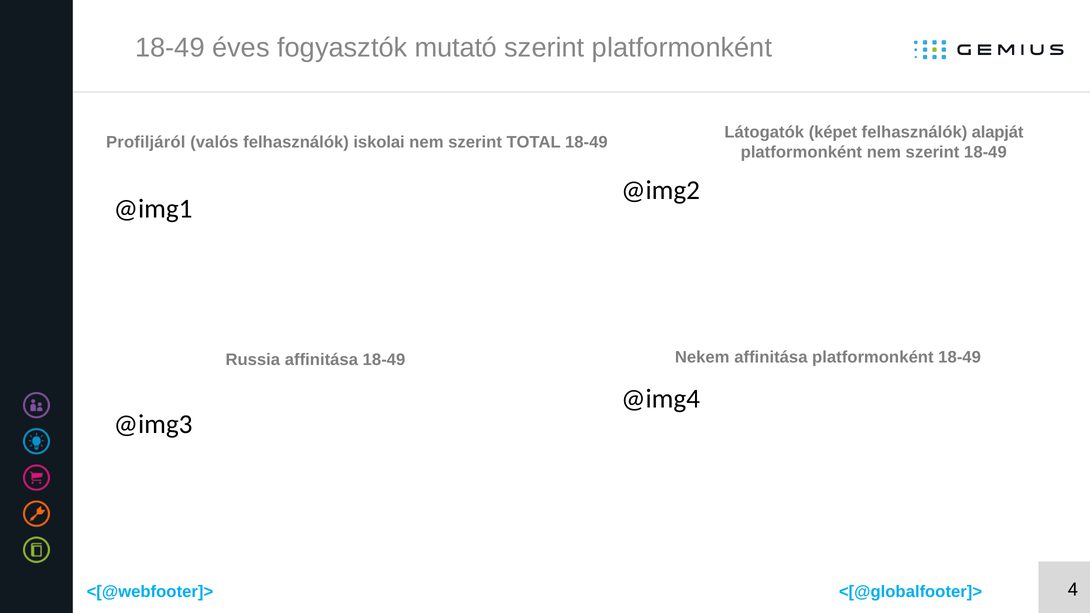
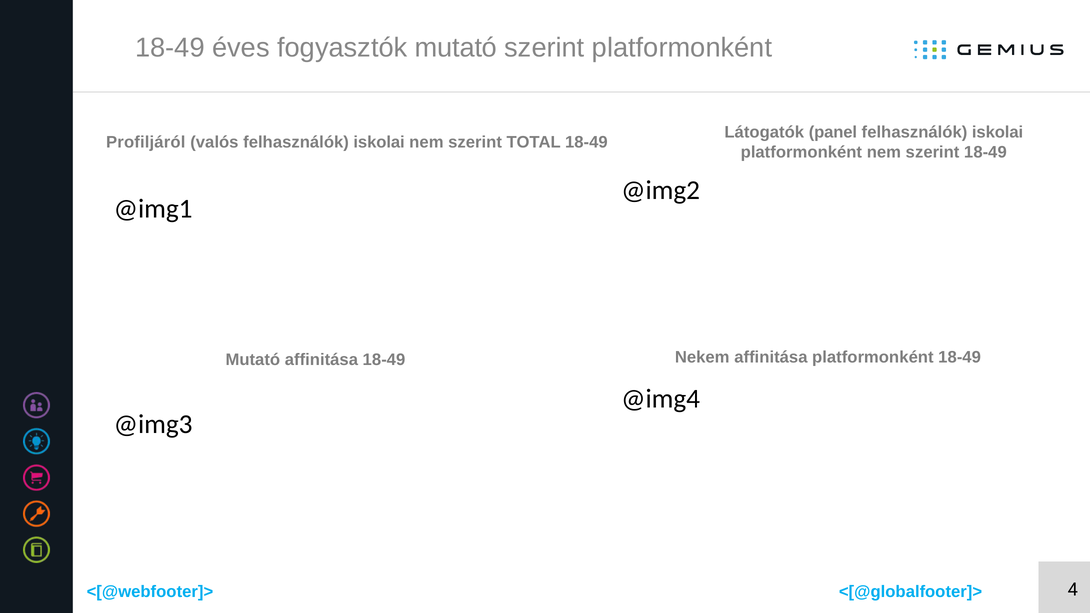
képet: képet -> panel (833, 132)
alapját: alapját -> iskolai (998, 132)
Russia: Russia -> Mutató (253, 360)
